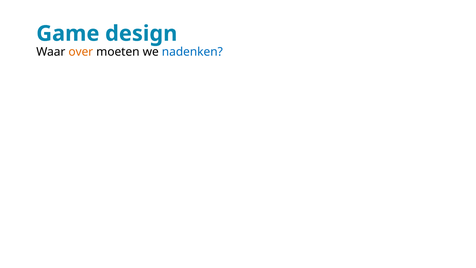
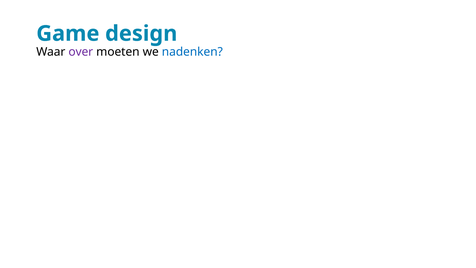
over colour: orange -> purple (81, 52)
